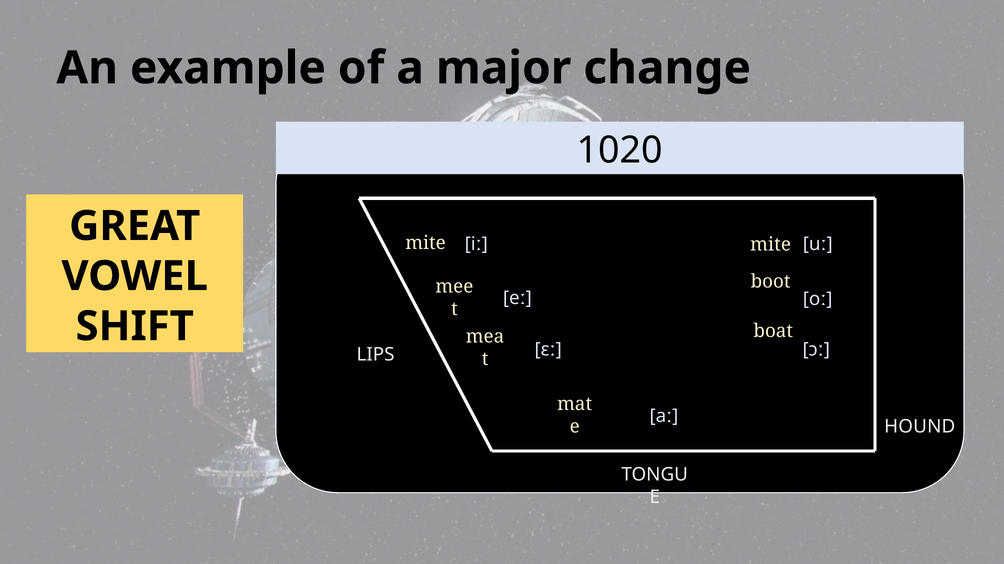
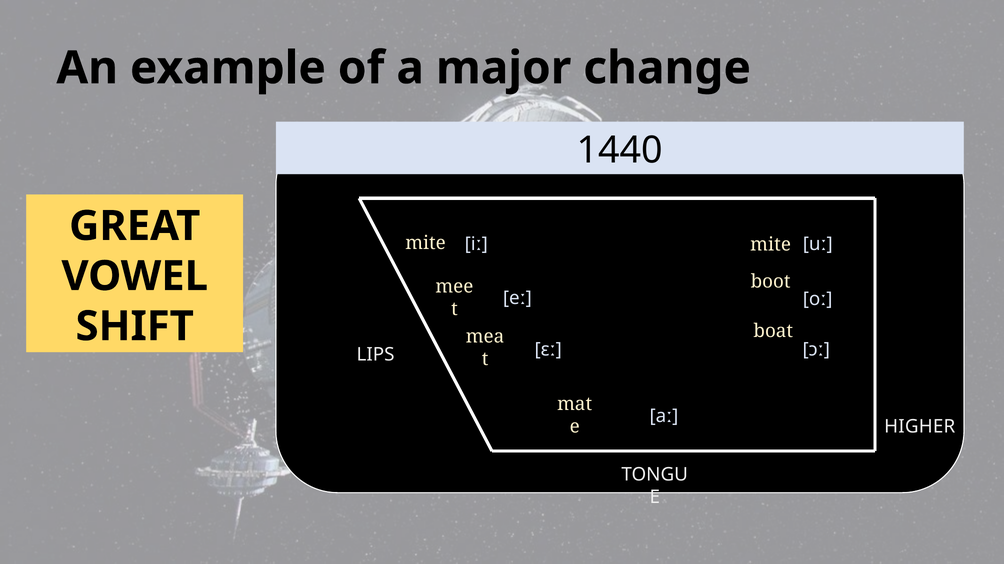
1020: 1020 -> 1440 (620, 151)
HOUND: HOUND -> HIGHER (920, 427)
